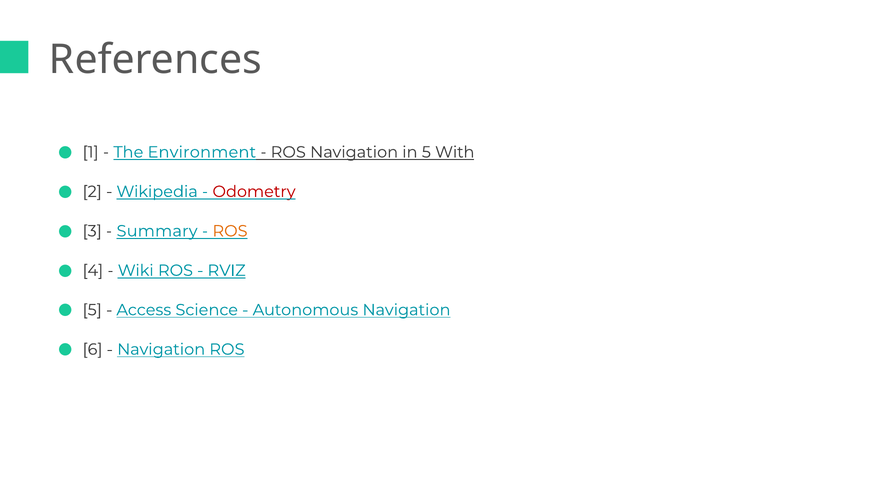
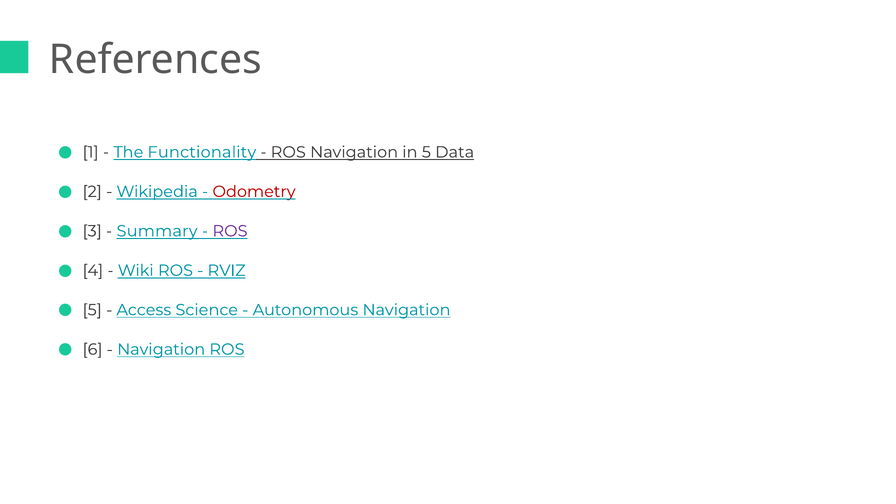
Environment: Environment -> Functionality (202, 152)
With: With -> Data (455, 152)
ROS colour: orange -> purple (230, 231)
